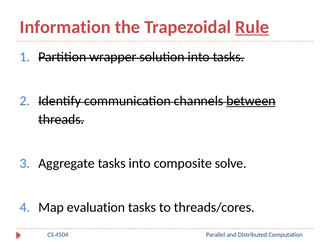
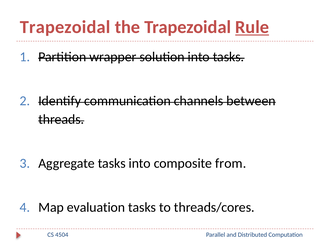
Information: Information -> Trapezoidal (65, 27)
between underline: present -> none (251, 101)
solve: solve -> from (231, 164)
